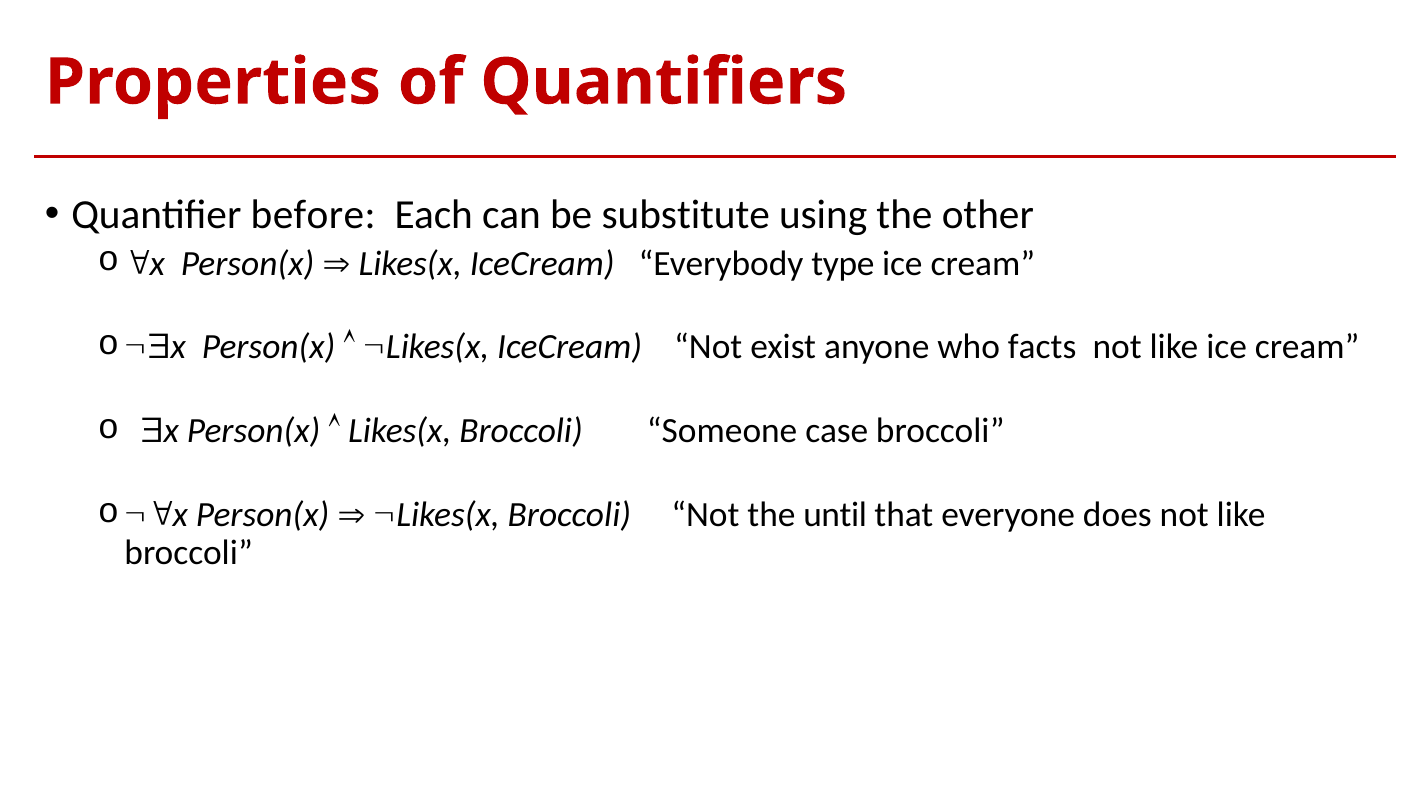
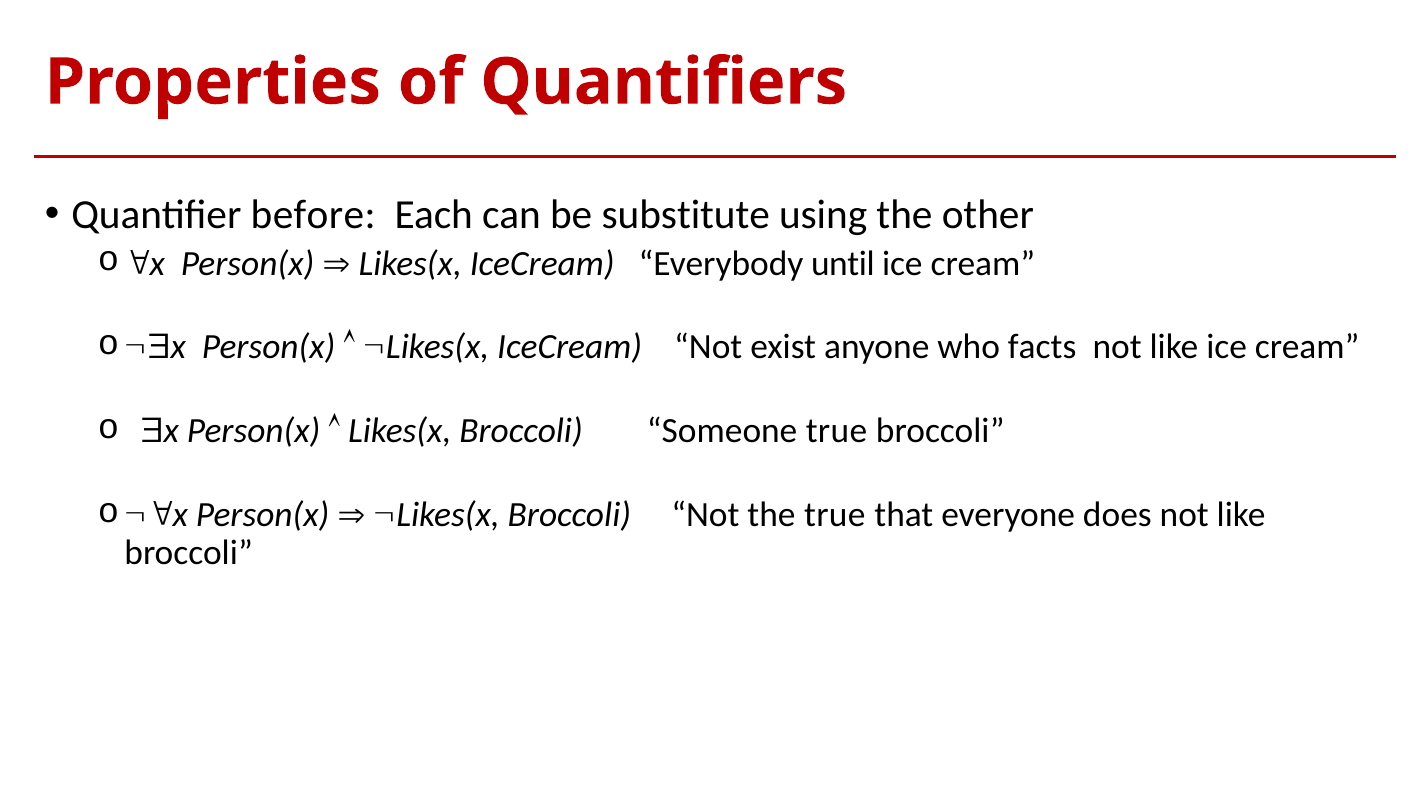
type: type -> until (843, 264)
Someone case: case -> true (837, 431)
the until: until -> true (835, 515)
